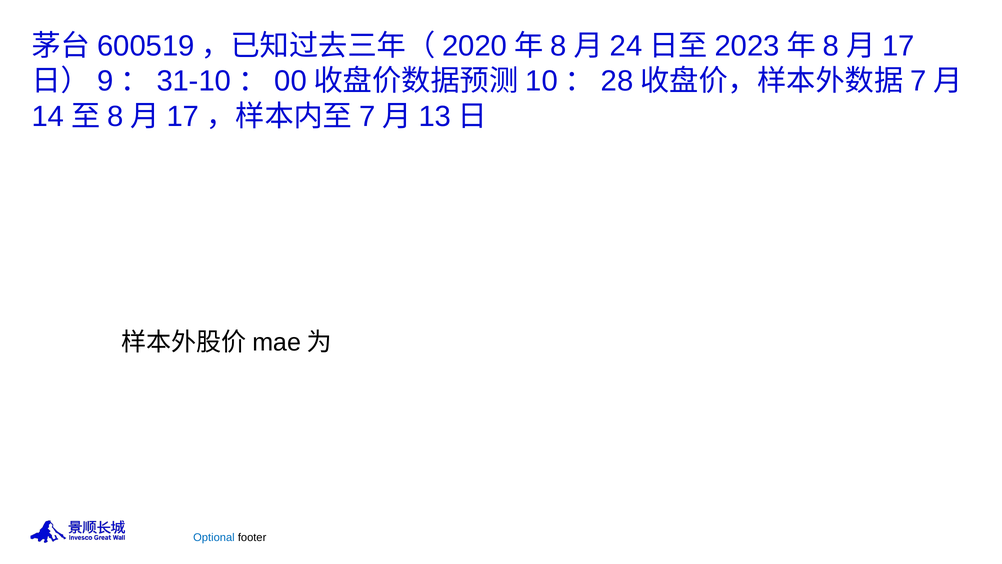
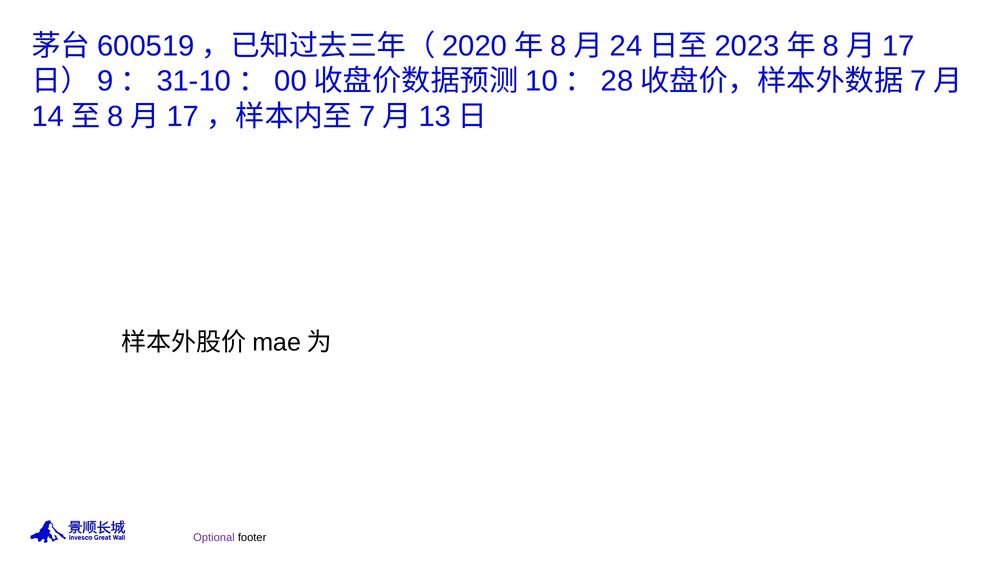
Optional colour: blue -> purple (214, 537)
